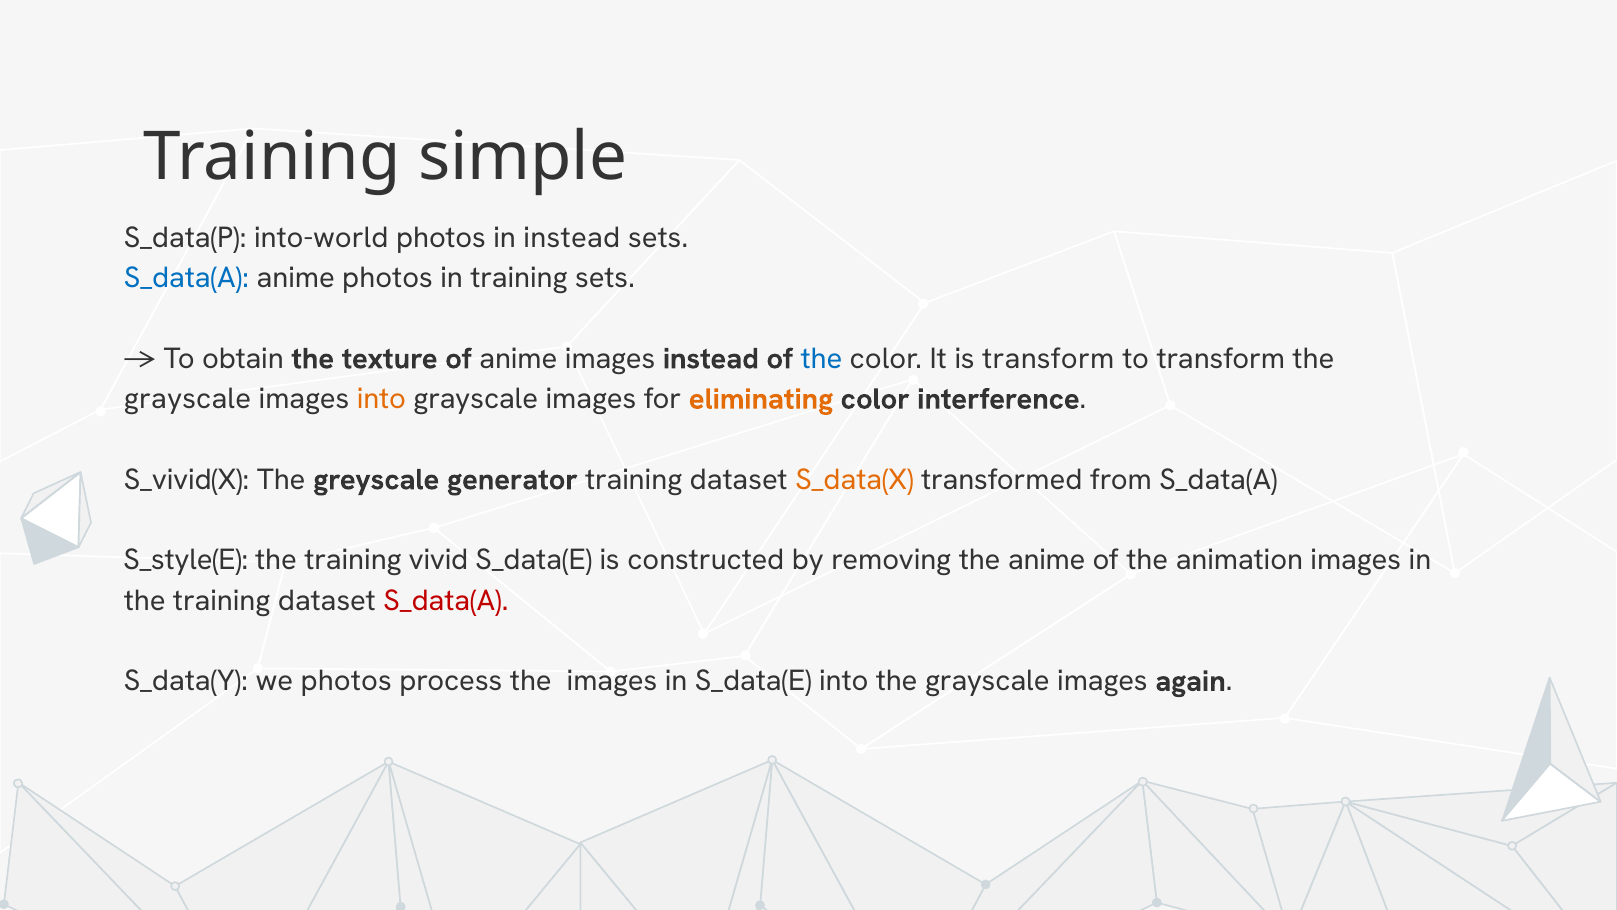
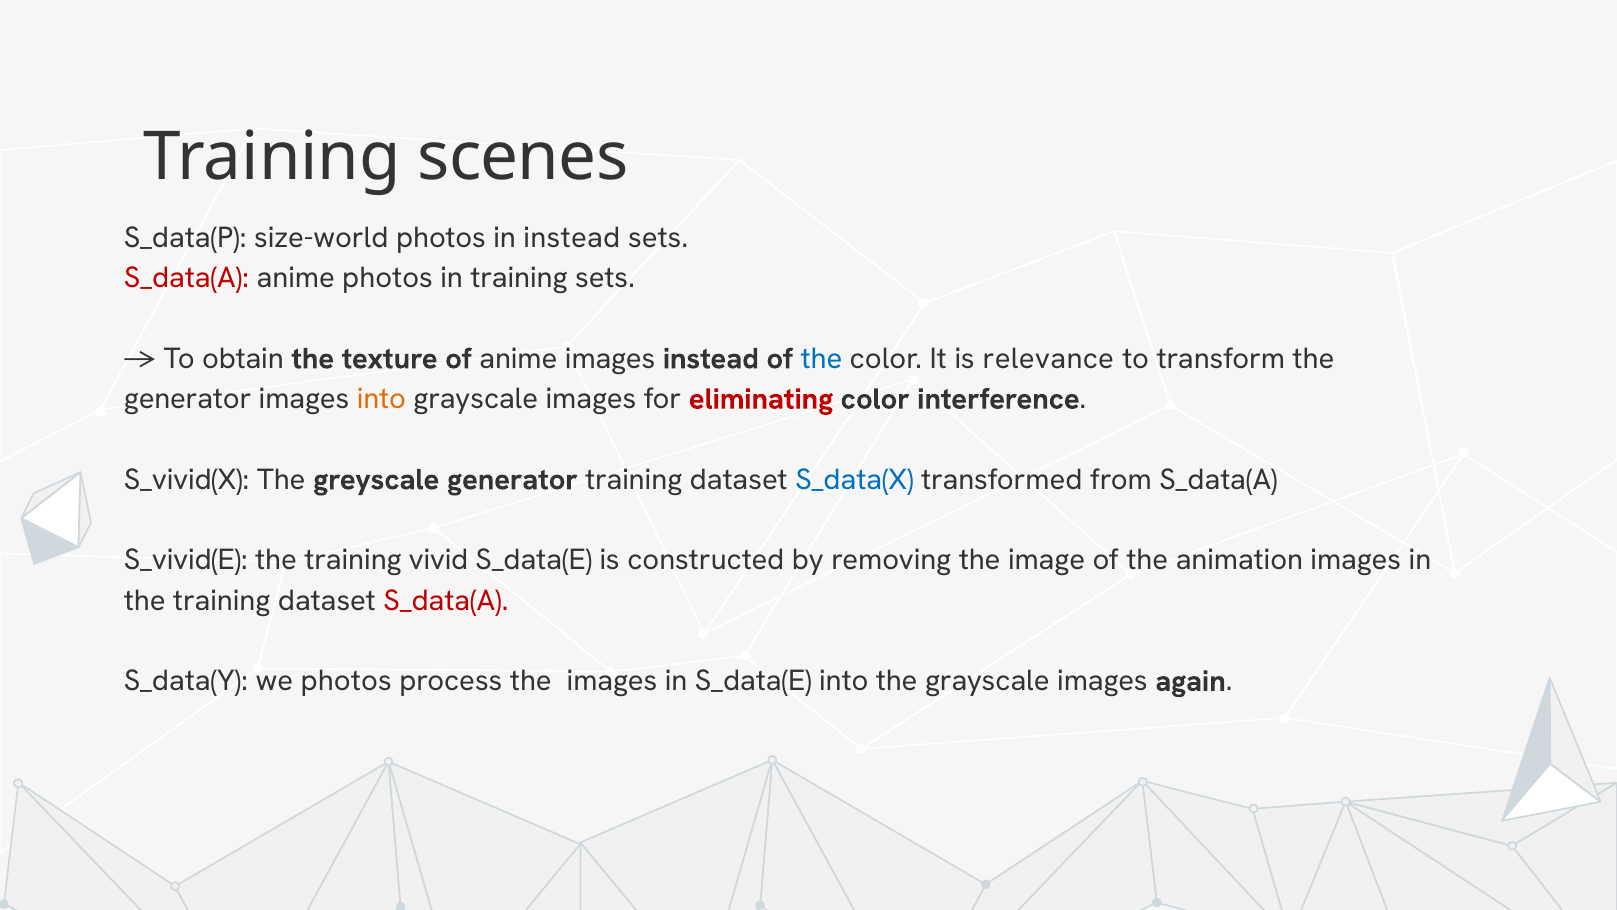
simple: simple -> scenes (523, 157)
into-world: into-world -> size-world (321, 238)
S_data(A colour: blue -> red (187, 278)
is transform: transform -> relevance (1048, 359)
grayscale: grayscale -> generator (188, 399)
eliminating colour: orange -> red (761, 399)
S_data(X colour: orange -> blue (854, 479)
S_style(E: S_style(E -> S_vivid(E (186, 560)
the anime: anime -> image (1047, 560)
